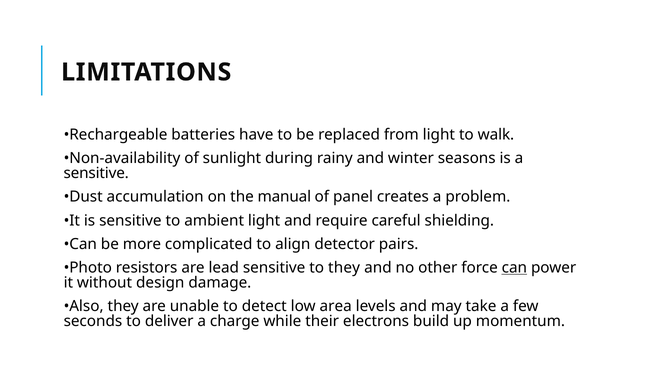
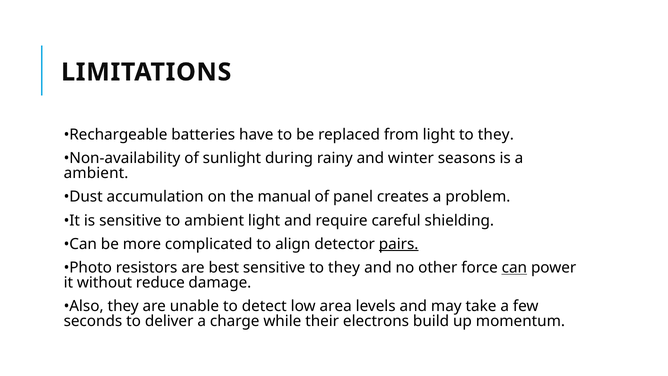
walk: walk -> they (496, 135)
sensitive: sensitive -> ambient (96, 173)
pairs underline: none -> present (399, 244)
lead: lead -> best (224, 268)
design: design -> reduce (160, 282)
